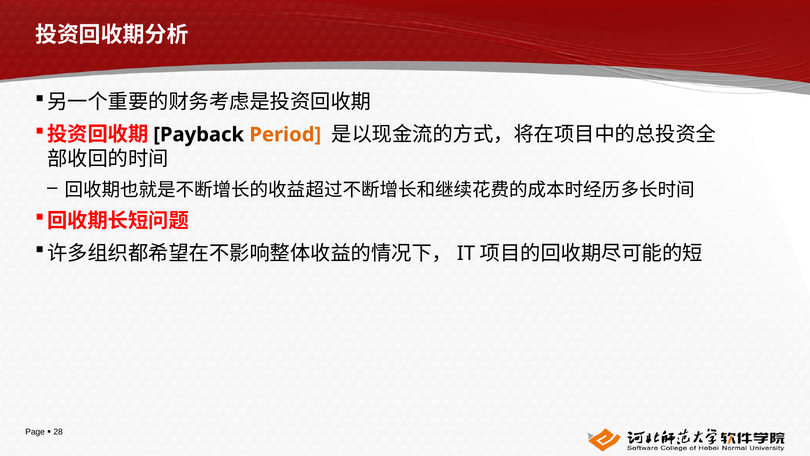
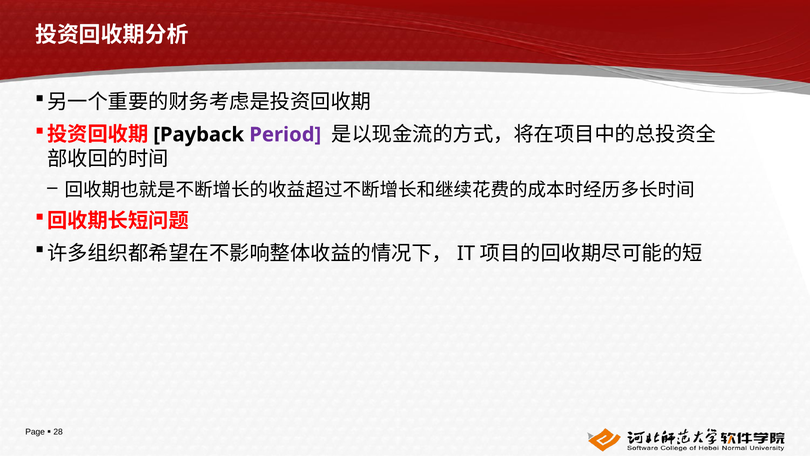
Period colour: orange -> purple (285, 135)
